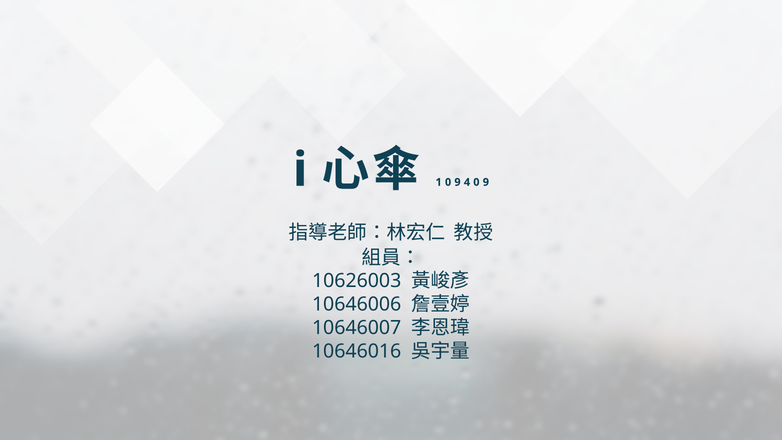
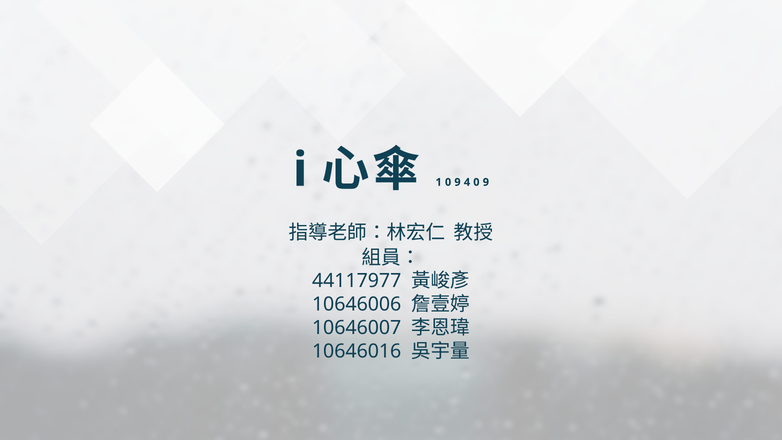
10626003: 10626003 -> 44117977 (357, 281)
